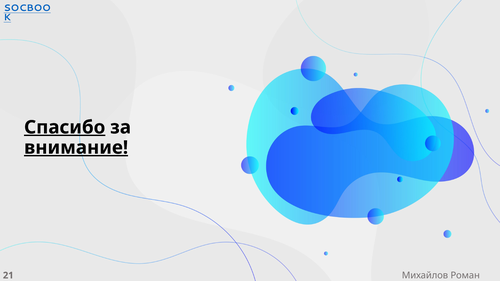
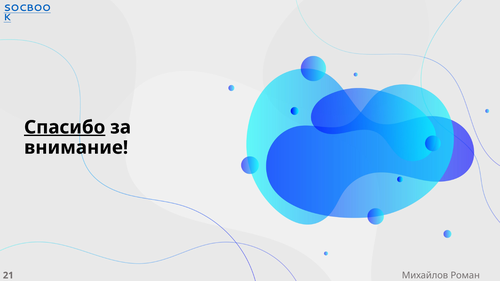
внимание underline: present -> none (76, 148)
